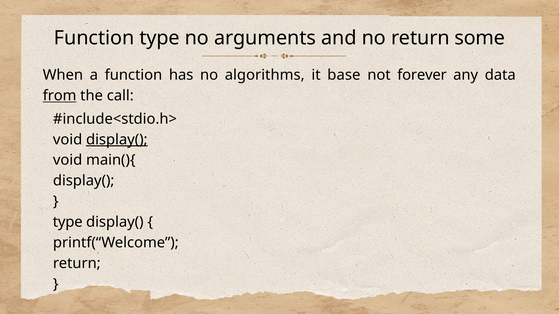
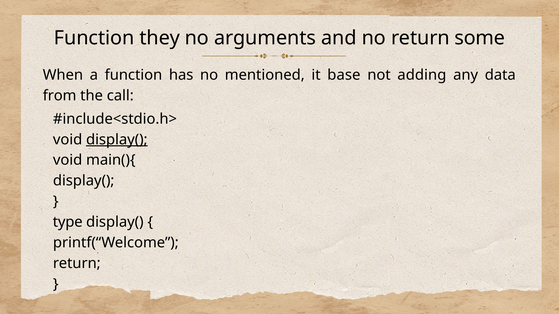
Function type: type -> they (160, 38)
algorithms: algorithms -> mentioned (265, 75)
forever: forever -> adding (422, 75)
from underline: present -> none (60, 96)
